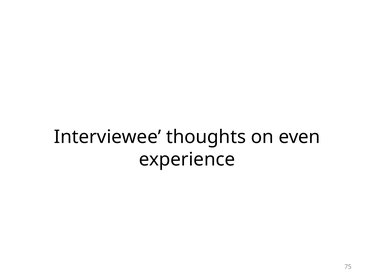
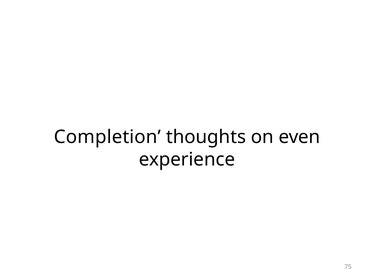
Interviewee: Interviewee -> Completion (107, 137)
